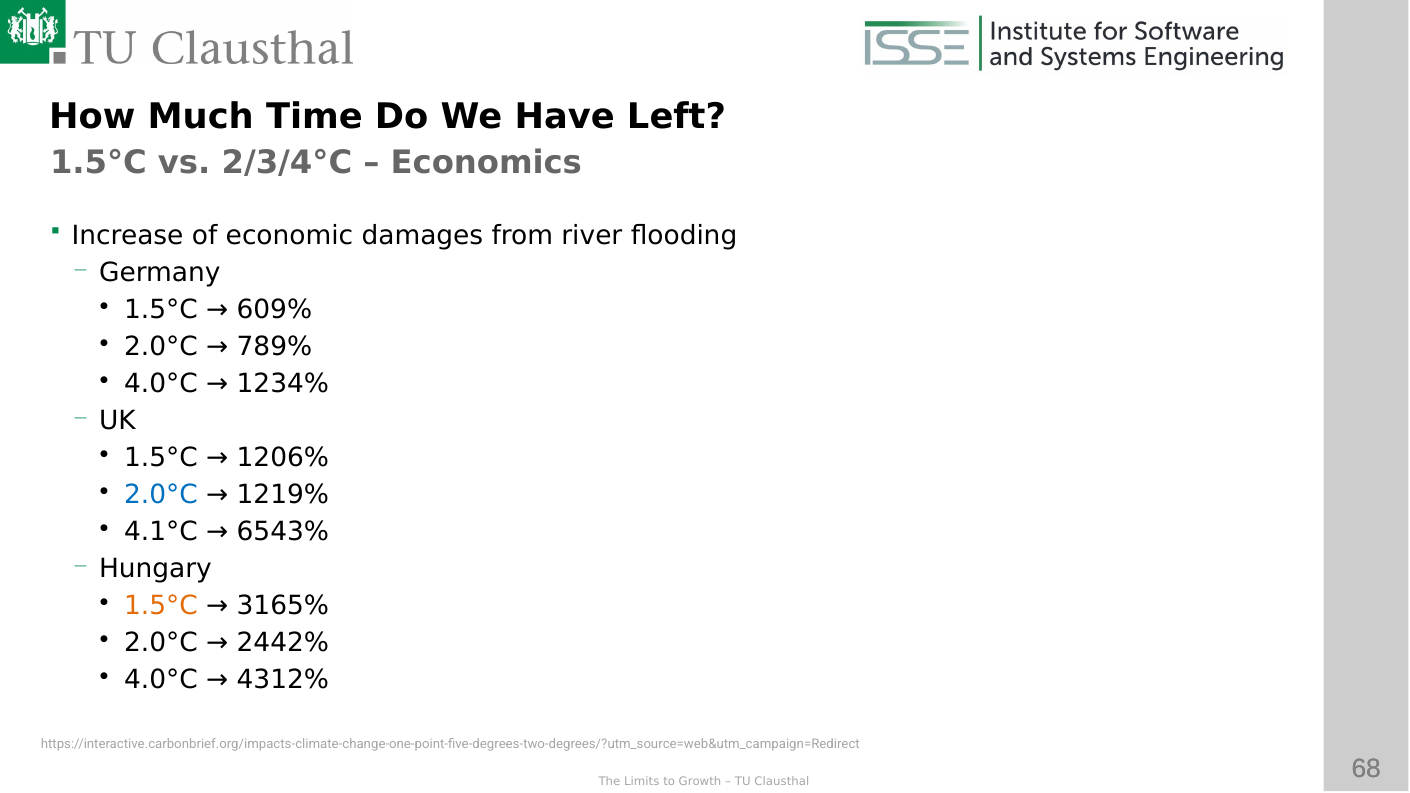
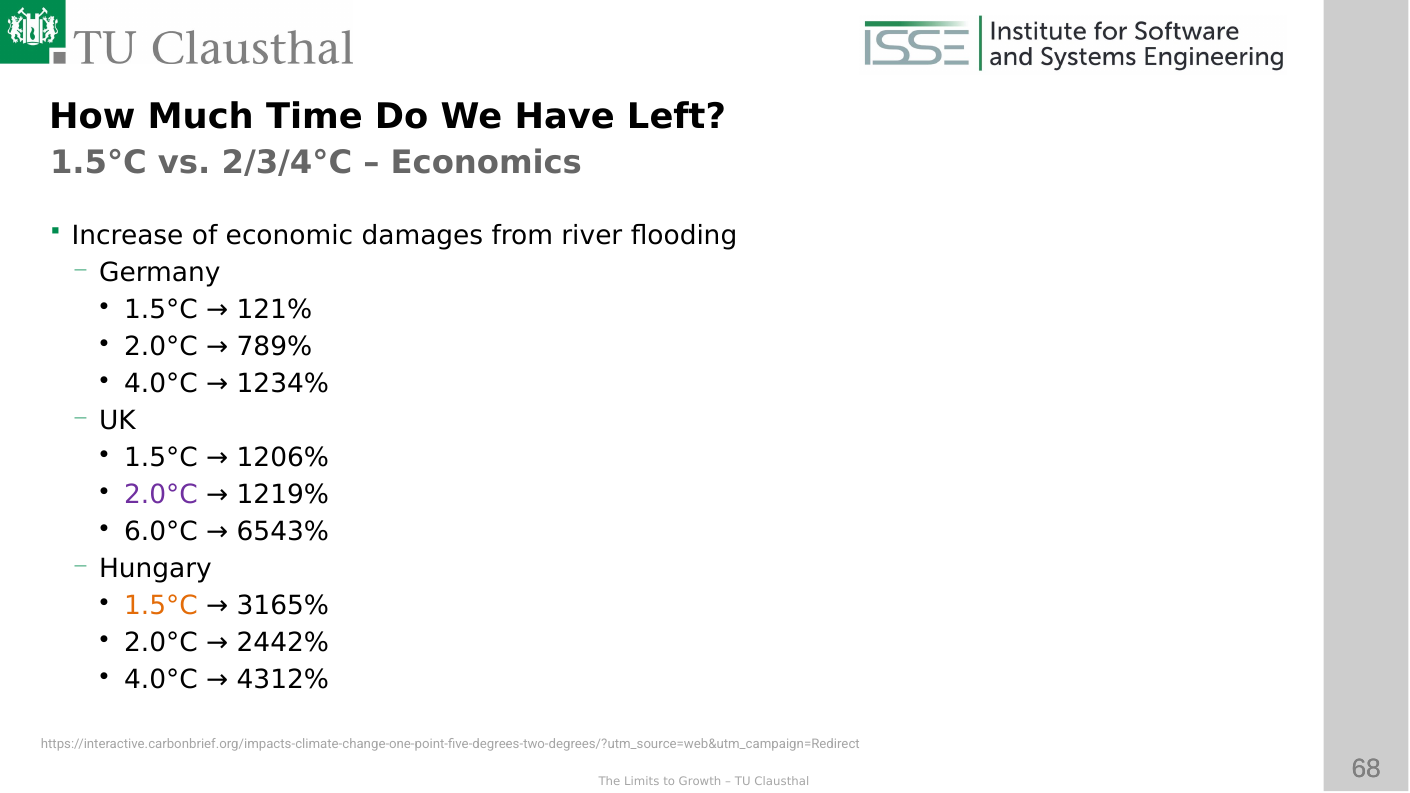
609%: 609% -> 121% (274, 309)
2.0°C colour: blue -> purple (161, 495)
4.1°C: 4.1°C -> 6.0°C (161, 532)
